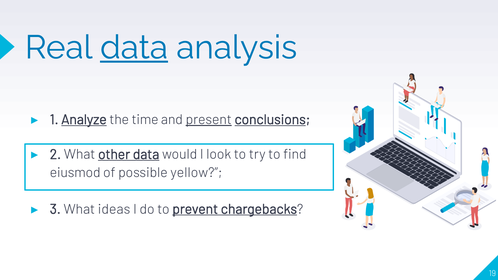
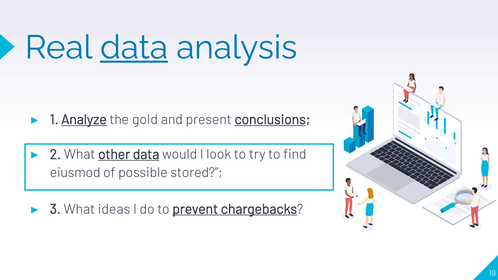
time: time -> gold (145, 120)
present underline: present -> none (209, 120)
yellow: yellow -> stored (196, 173)
